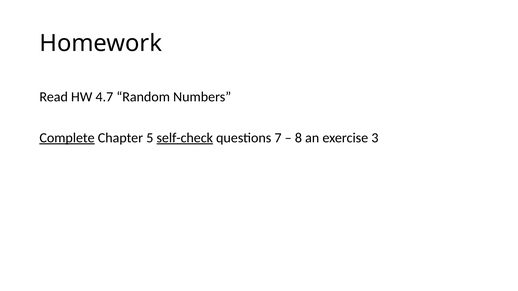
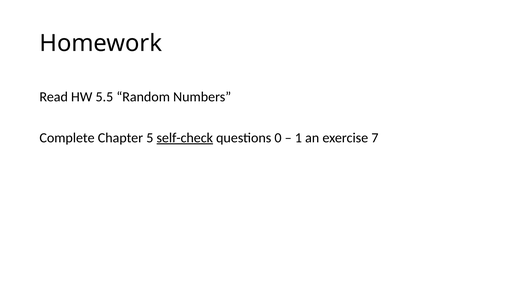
4.7: 4.7 -> 5.5 (104, 97)
Complete underline: present -> none (67, 138)
7: 7 -> 0 (278, 138)
8: 8 -> 1 (298, 138)
3: 3 -> 7 (375, 138)
